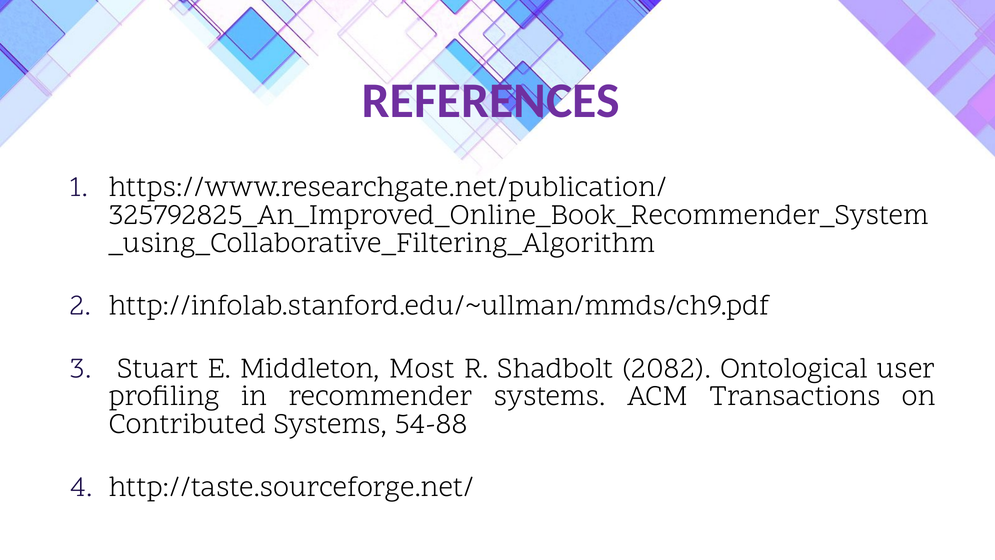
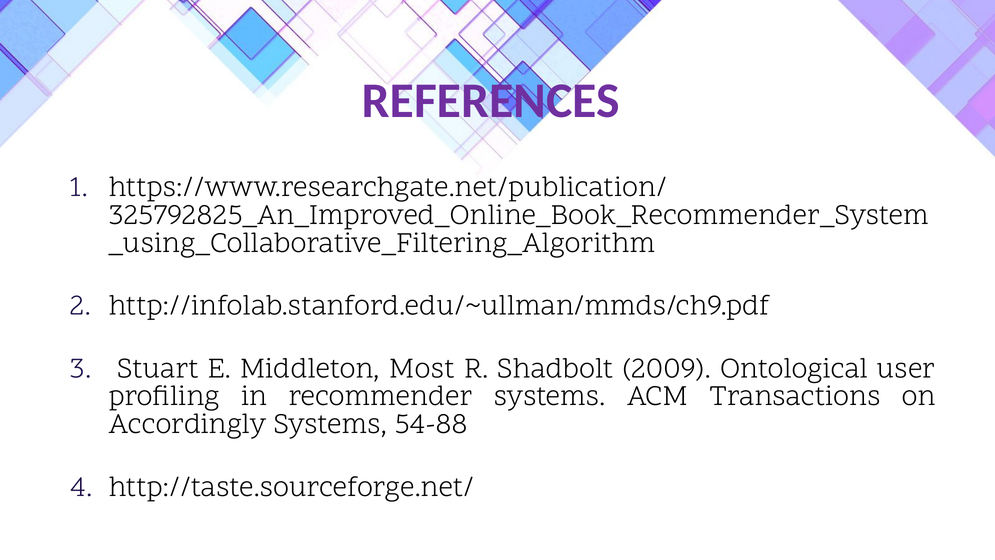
2082: 2082 -> 2009 (667, 368)
Contributed: Contributed -> Accordingly (188, 424)
